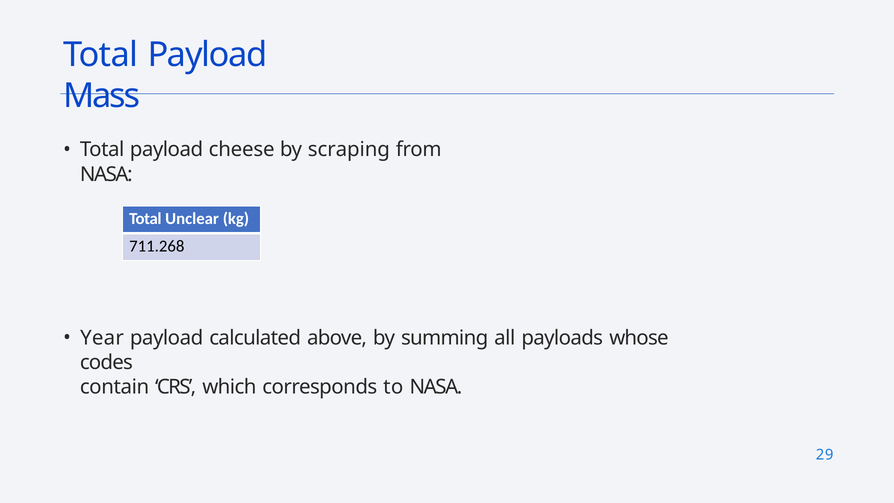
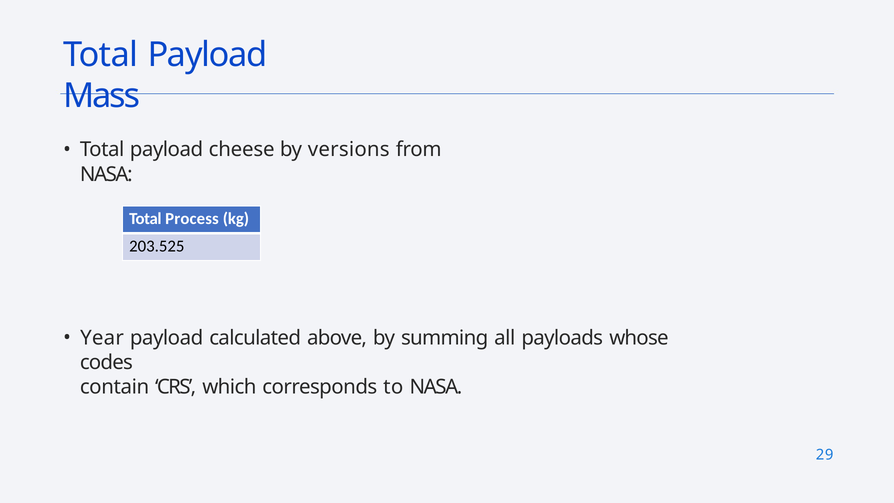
scraping: scraping -> versions (349, 150)
Unclear: Unclear -> Process (192, 219)
711.268: 711.268 -> 203.525 (157, 246)
